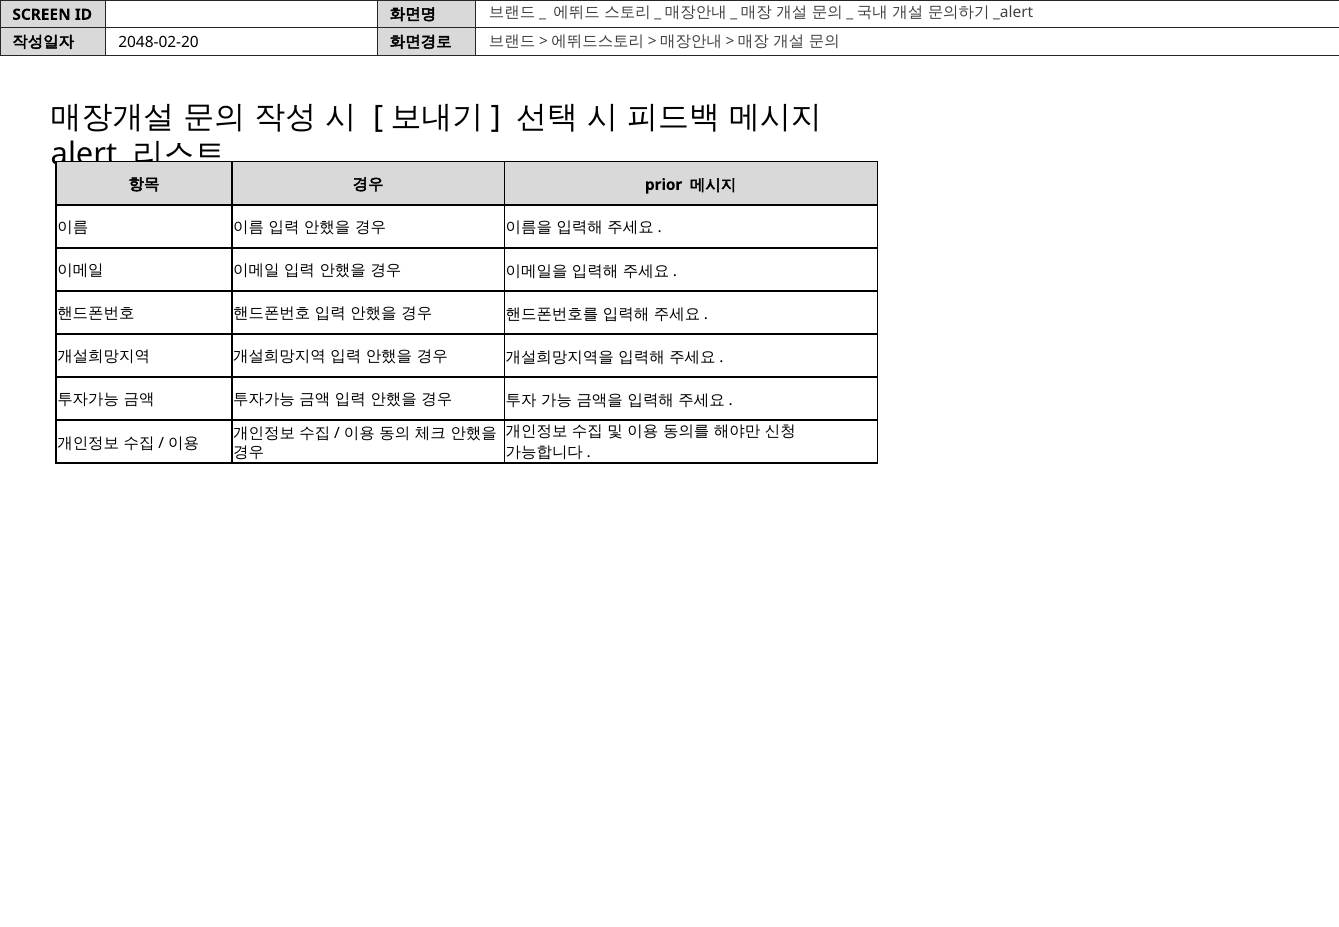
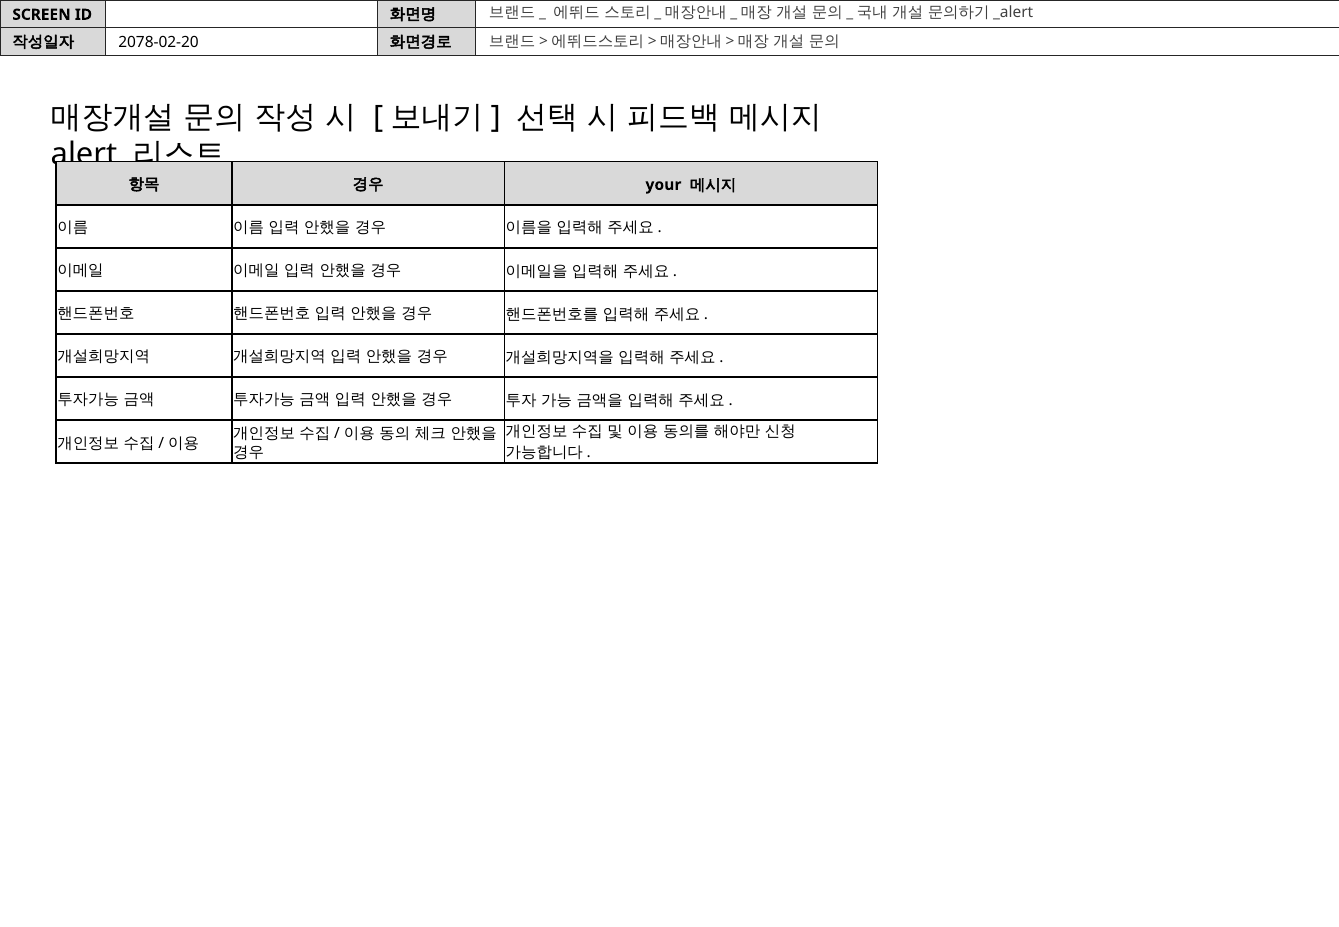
2048-02-20: 2048-02-20 -> 2078-02-20 (159, 42)
prior: prior -> your (663, 185)
